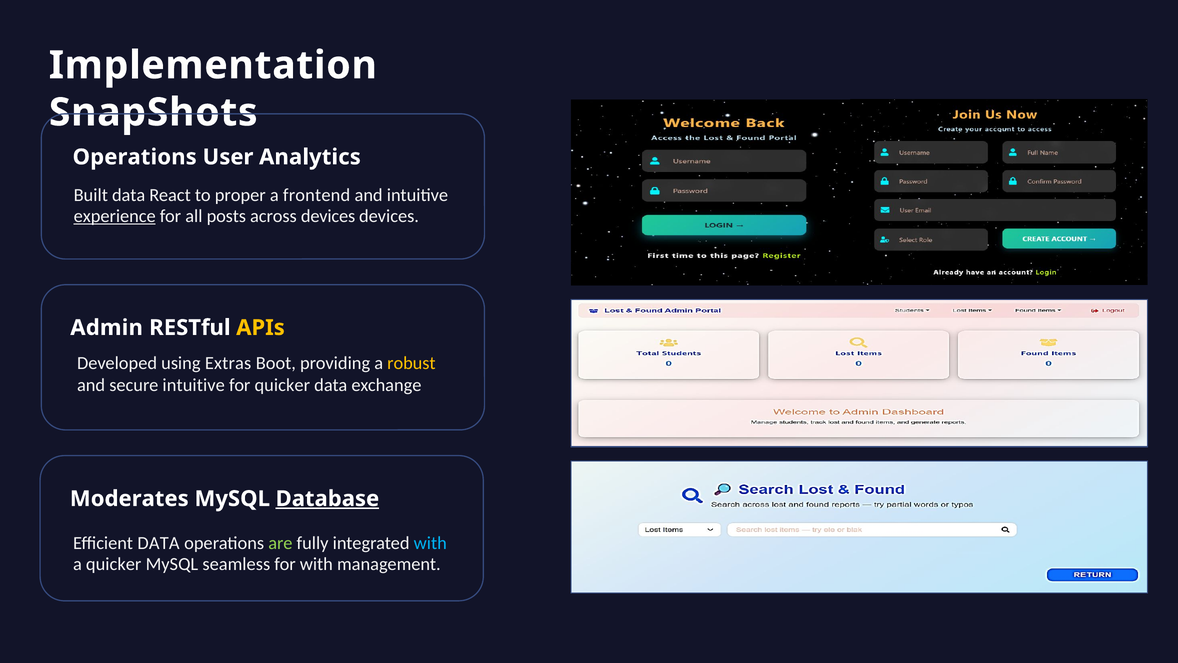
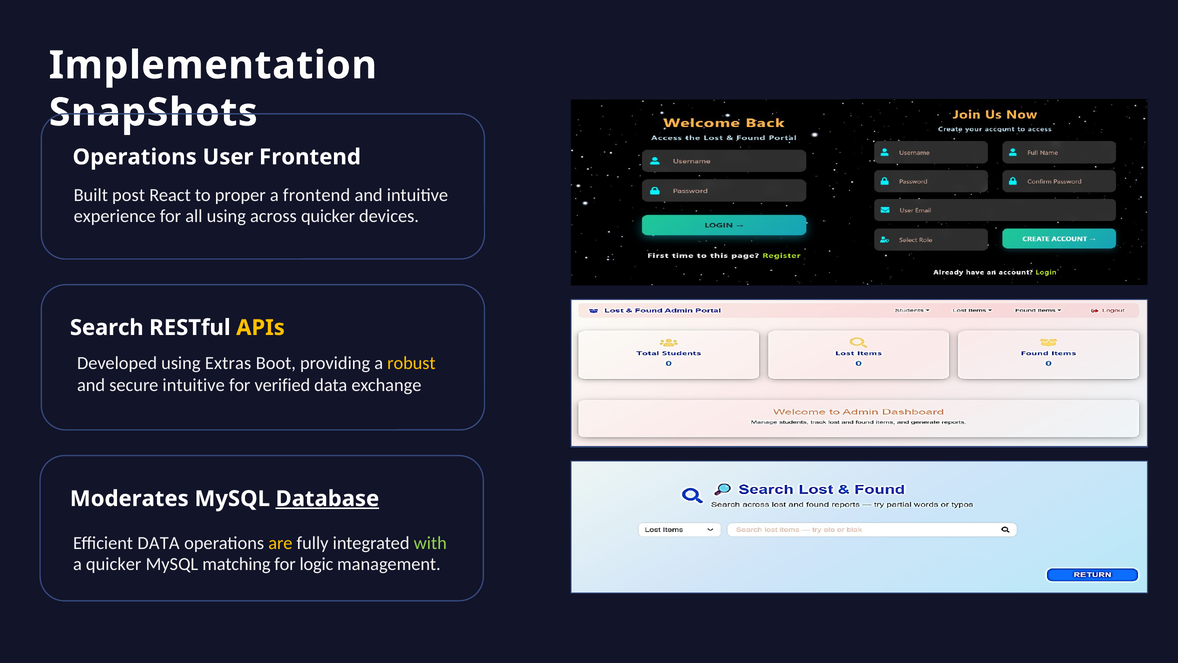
User Analytics: Analytics -> Frontend (310, 157)
Built data: data -> post (129, 195)
experience underline: present -> none (115, 216)
all posts: posts -> using (226, 216)
across devices: devices -> quicker (328, 216)
Admin: Admin -> Search (107, 327)
for quicker: quicker -> verified (282, 385)
are colour: light green -> yellow (280, 543)
with colour: light blue -> light green (430, 543)
seamless: seamless -> matching (236, 564)
for with: with -> logic (316, 564)
